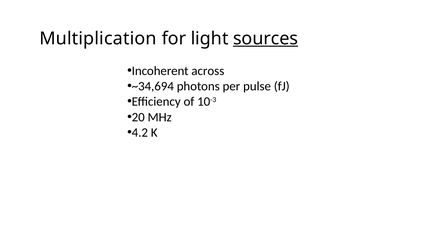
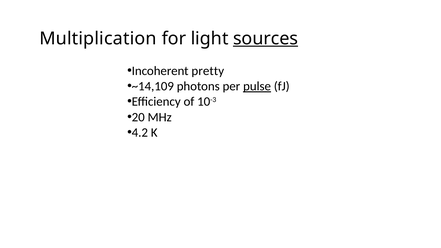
across: across -> pretty (208, 71)
~34,694: ~34,694 -> ~14,109 (153, 86)
pulse underline: none -> present (257, 86)
